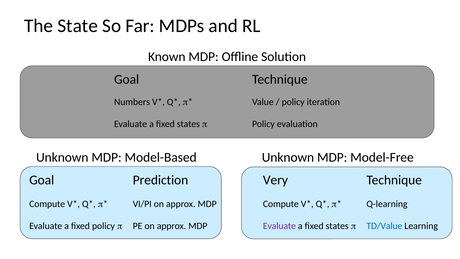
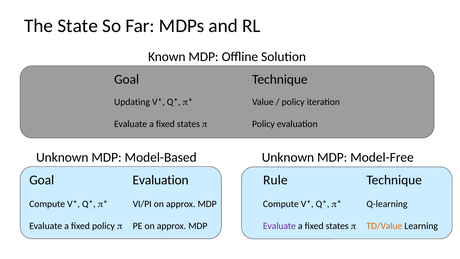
Numbers: Numbers -> Updating (132, 102)
Goal Prediction: Prediction -> Evaluation (161, 180)
Very: Very -> Rule (275, 180)
TD/Value colour: blue -> orange (384, 226)
